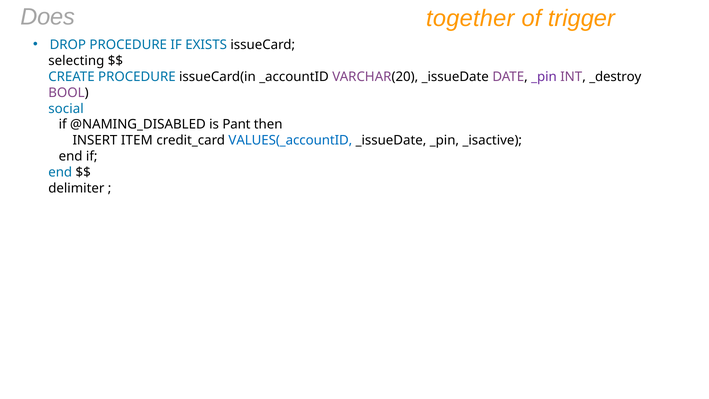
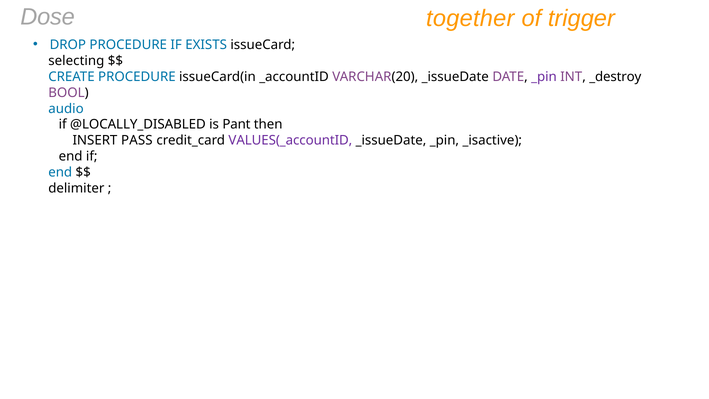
Does: Does -> Dose (48, 17)
social: social -> audio (66, 109)
@NAMING_DISABLED: @NAMING_DISABLED -> @LOCALLY_DISABLED (138, 125)
ITEM: ITEM -> PASS (137, 141)
VALUES(_accountID colour: blue -> purple (290, 141)
